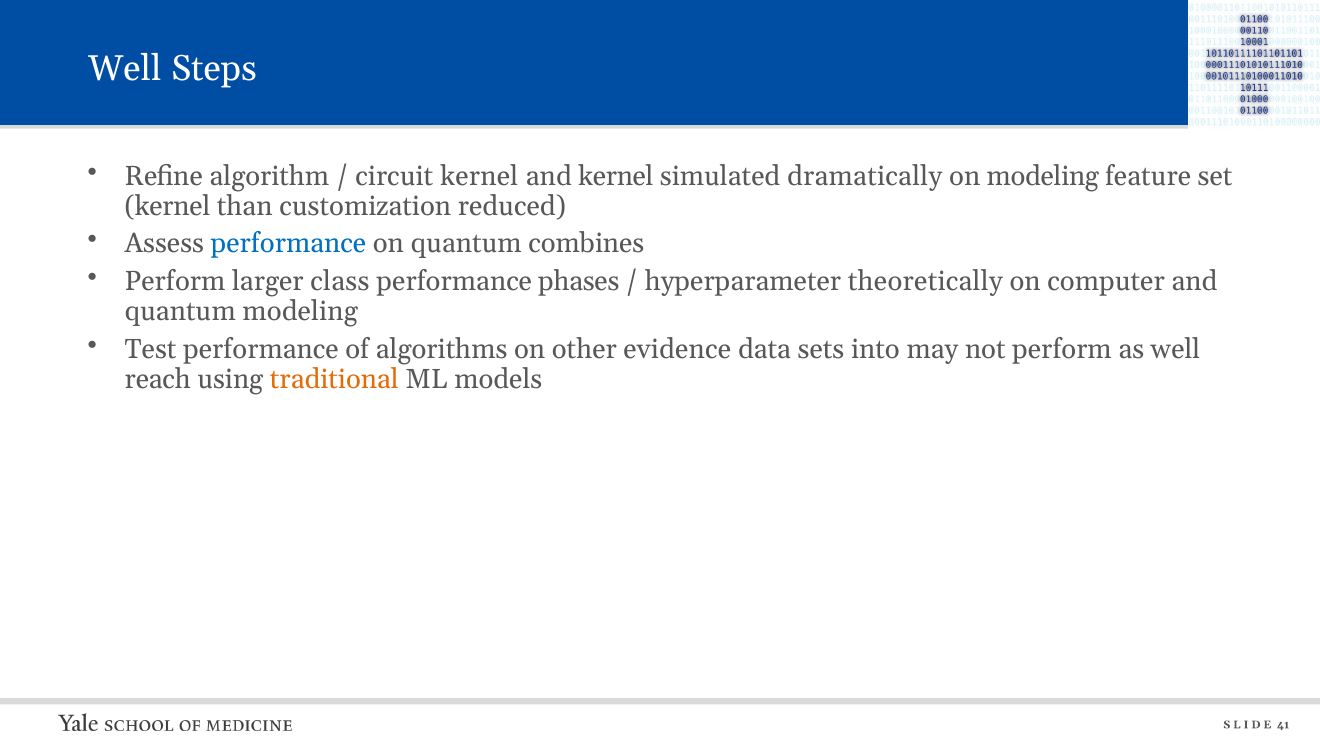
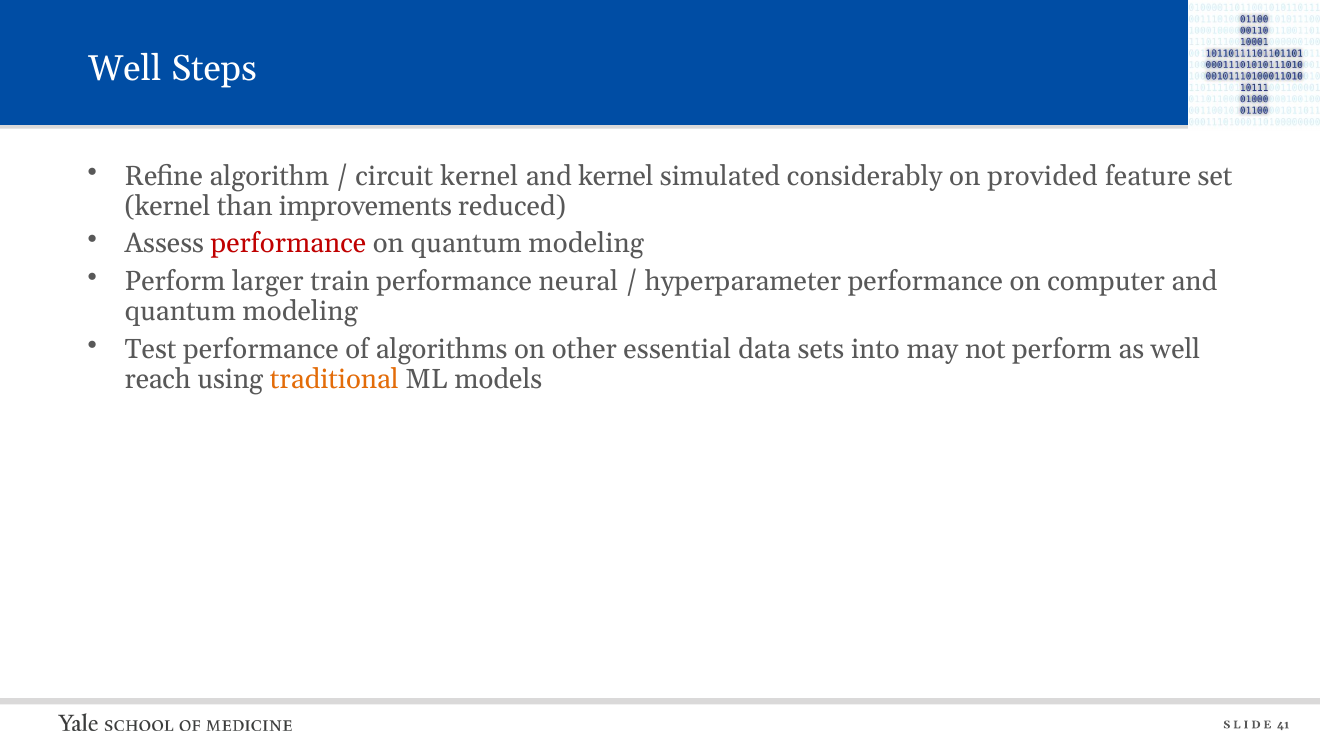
dramatically: dramatically -> considerably (865, 176)
on modeling: modeling -> provided (1043, 176)
customization: customization -> improvements (365, 206)
performance colour: blue -> red (288, 244)
on quantum combines: combines -> modeling (586, 244)
class: class -> train (340, 282)
phases: phases -> neural (578, 282)
hyperparameter theoretically: theoretically -> performance (925, 282)
evidence: evidence -> essential (677, 350)
